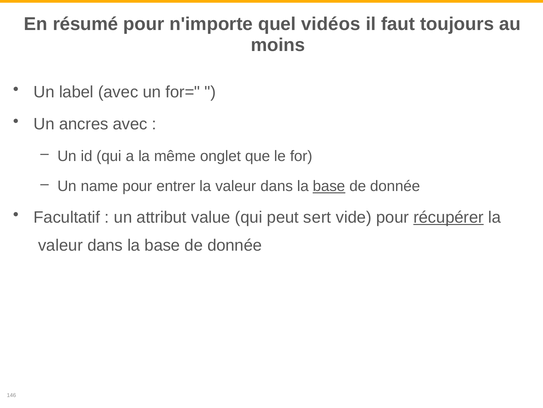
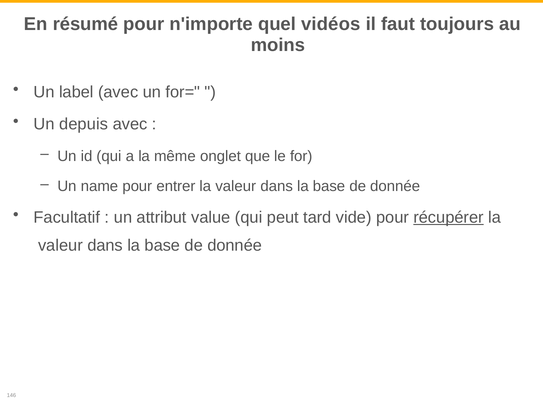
ancres: ancres -> depuis (84, 124)
base underline: present -> none (329, 186)
sert: sert -> tard (317, 217)
